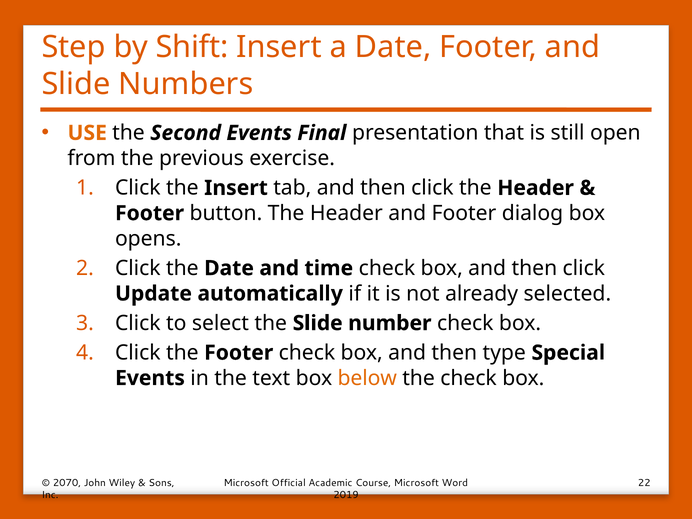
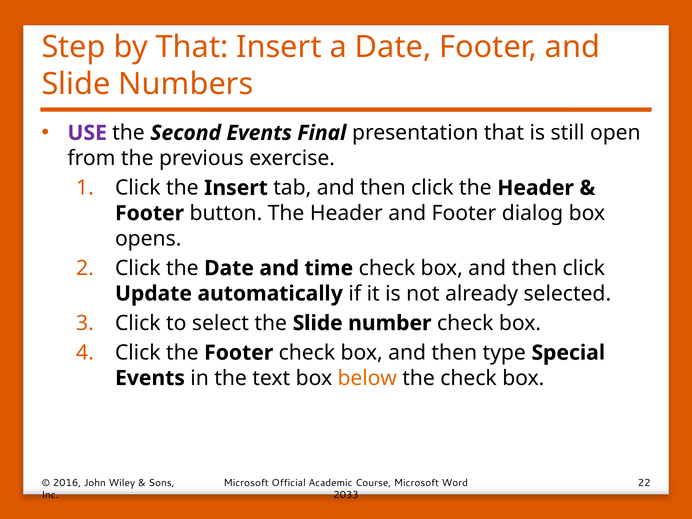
by Shift: Shift -> That (192, 47)
USE colour: orange -> purple (87, 133)
2070: 2070 -> 2016 (67, 483)
2019: 2019 -> 2033 (346, 495)
